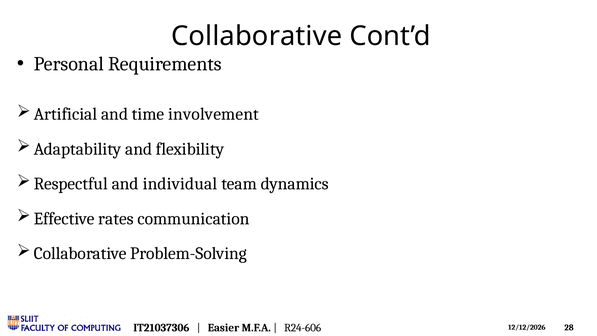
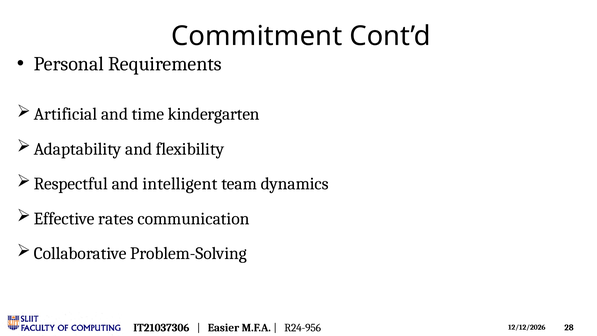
Collaborative: Collaborative -> Commitment (257, 36)
involvement: involvement -> kindergarten (214, 114)
individual: individual -> intelligent (180, 184)
R24-606: R24-606 -> R24-956 (303, 328)
